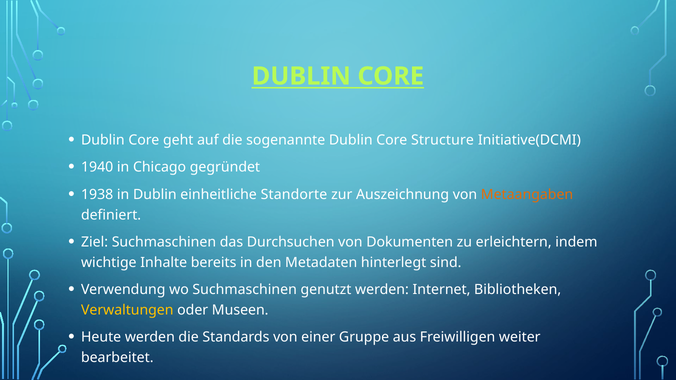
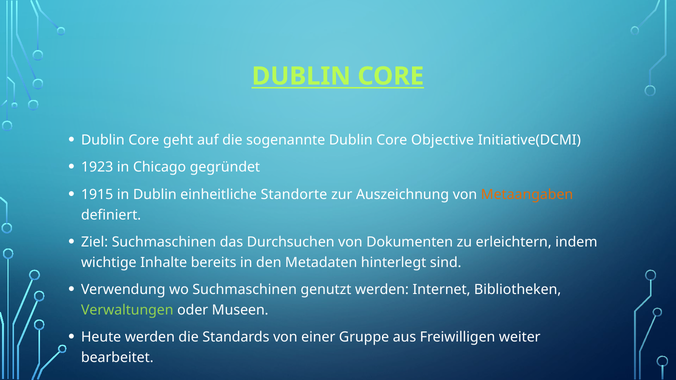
Structure: Structure -> Objective (443, 140)
1940: 1940 -> 1923 (97, 167)
1938: 1938 -> 1915 (97, 195)
Verwaltungen colour: yellow -> light green (127, 310)
